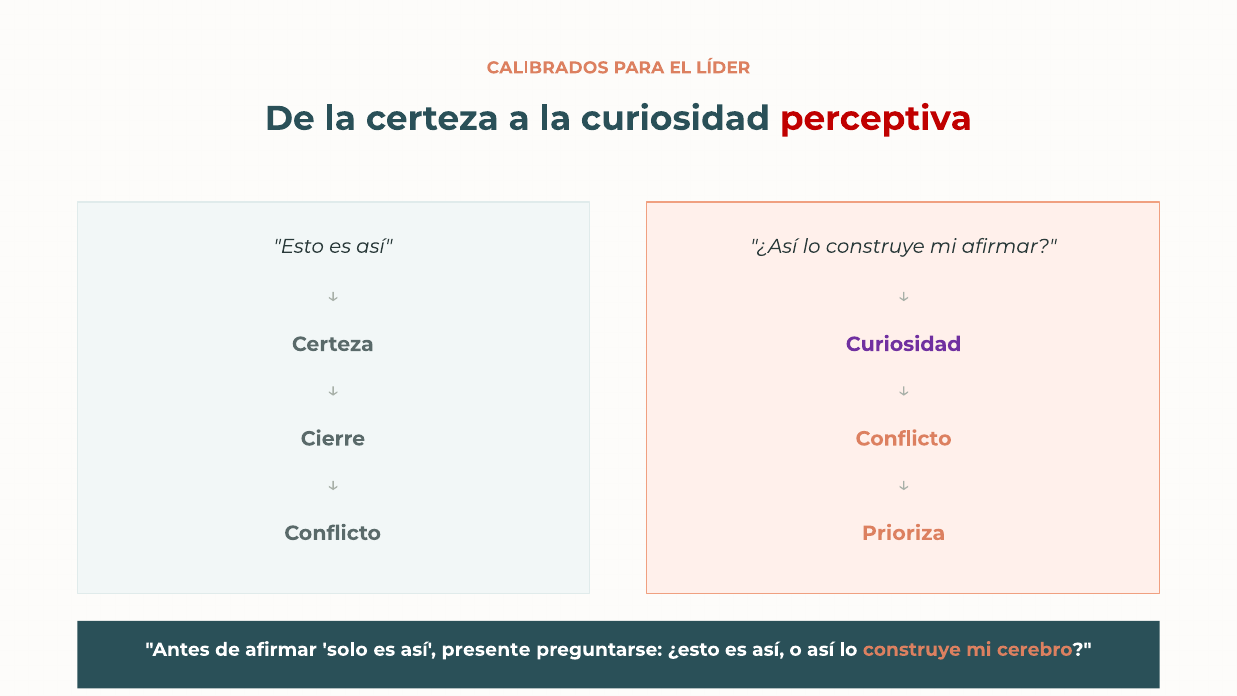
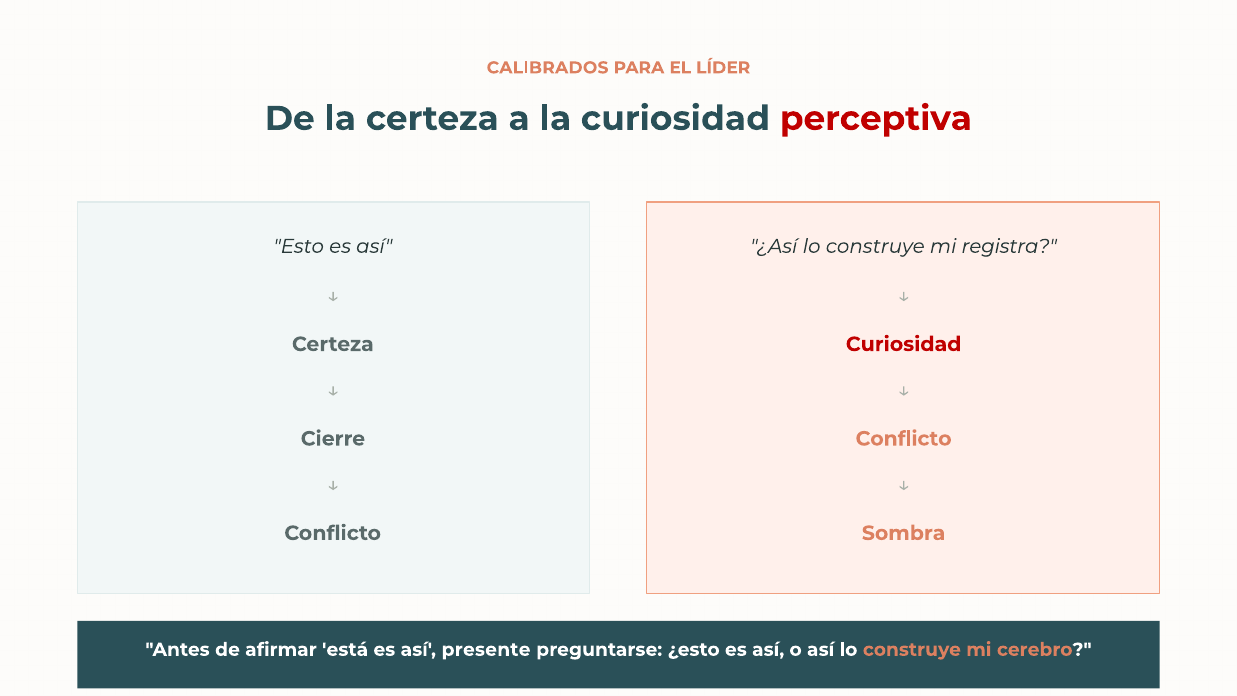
mi afirmar: afirmar -> registra (1009, 246)
Curiosidad colour: purple -> red (904, 344)
Prioriza: Prioriza -> Sombra (904, 533)
solo: solo -> está (345, 649)
